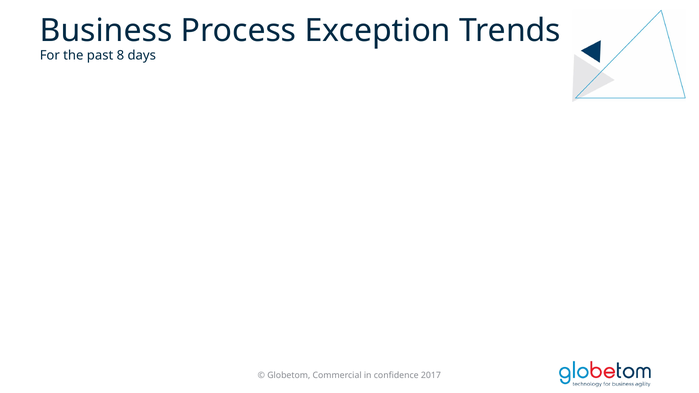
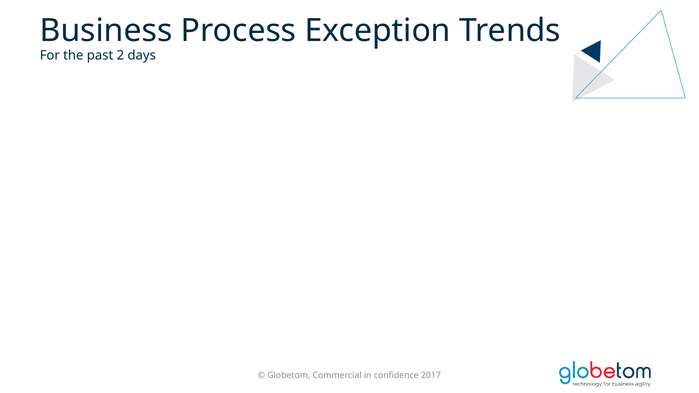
8: 8 -> 2 (120, 55)
